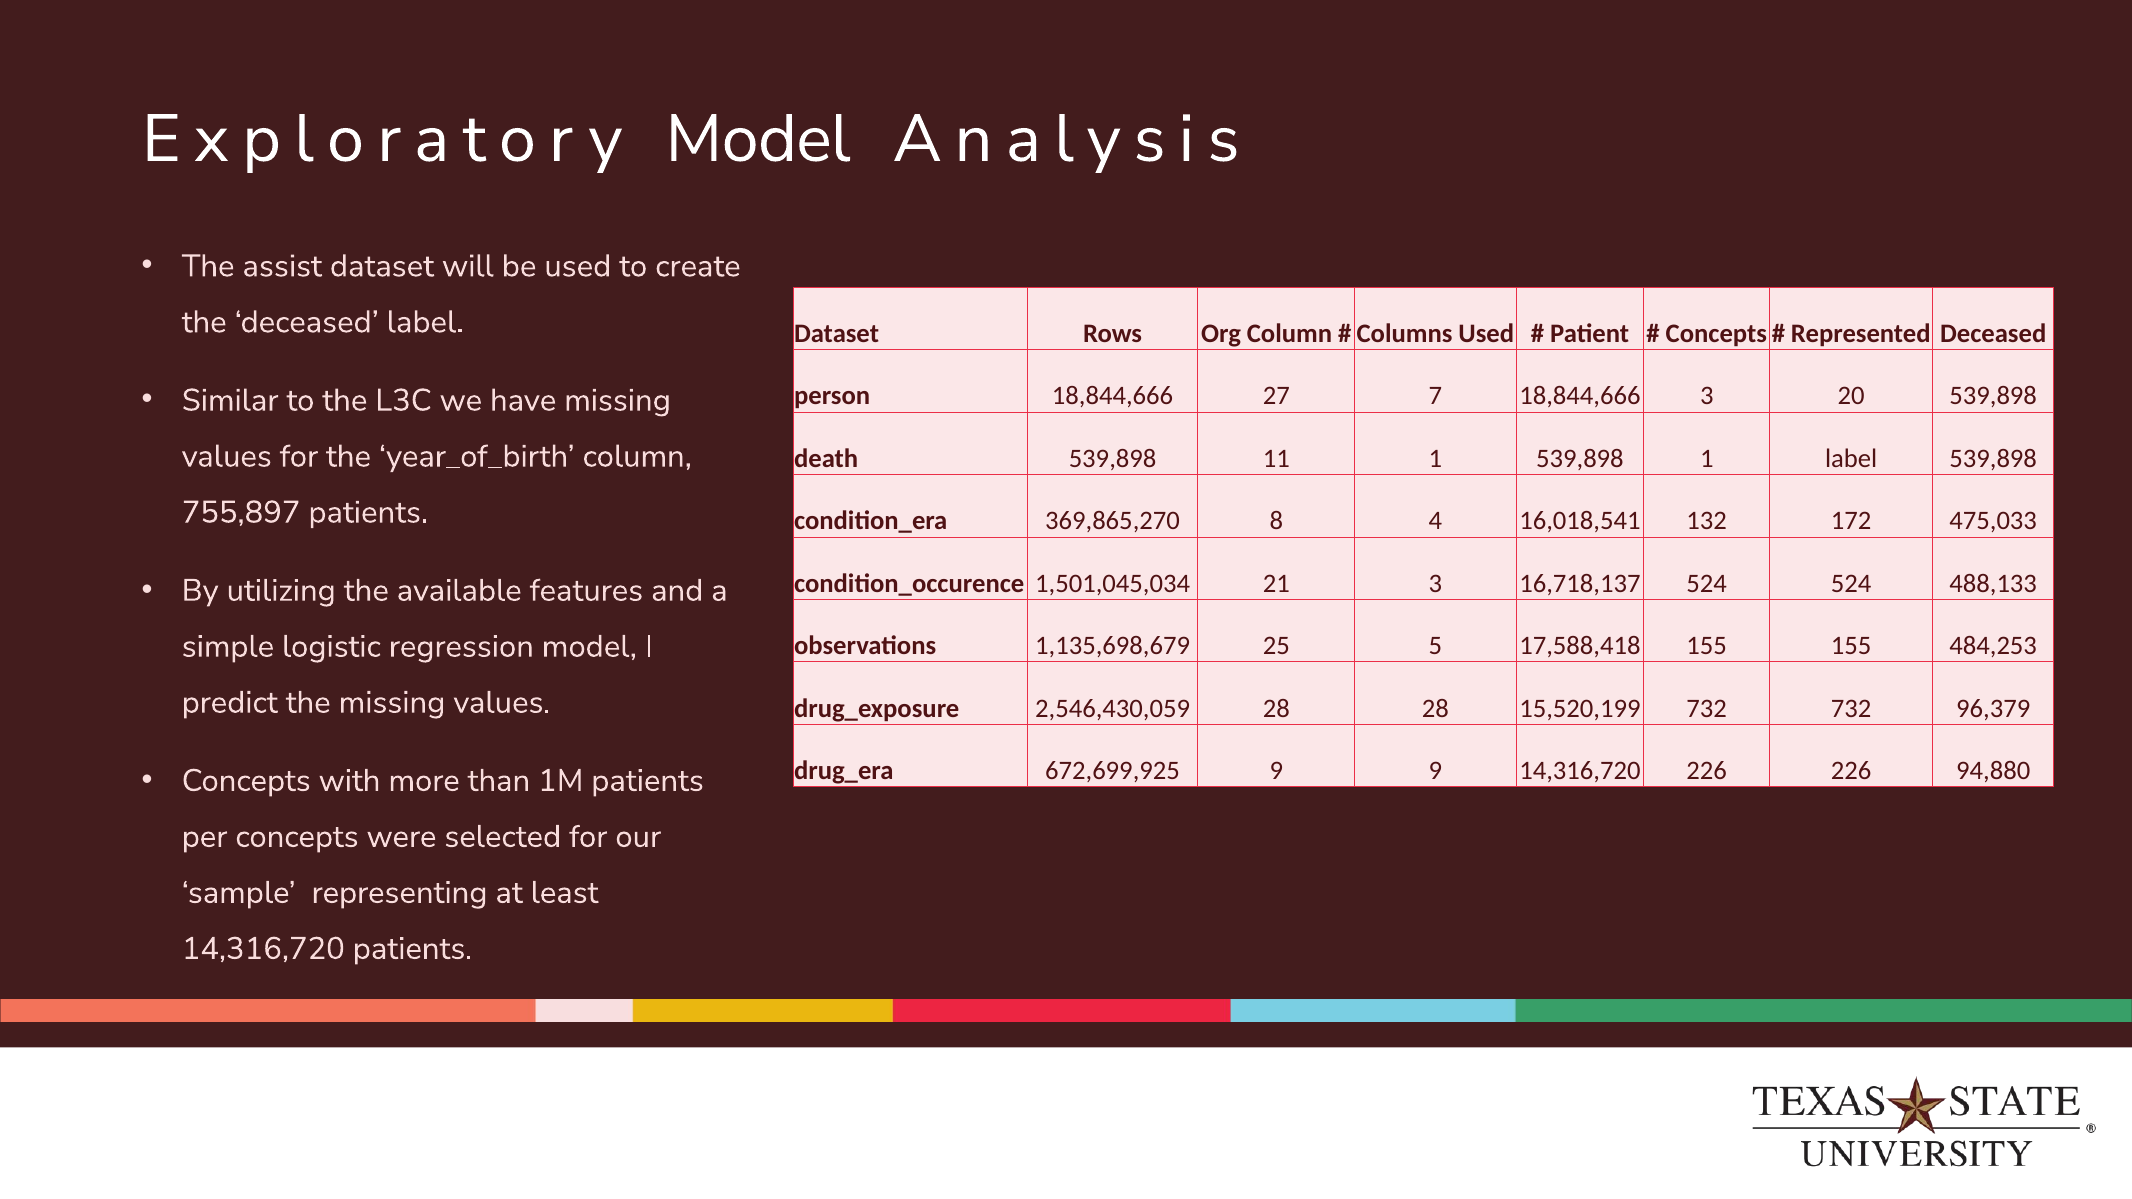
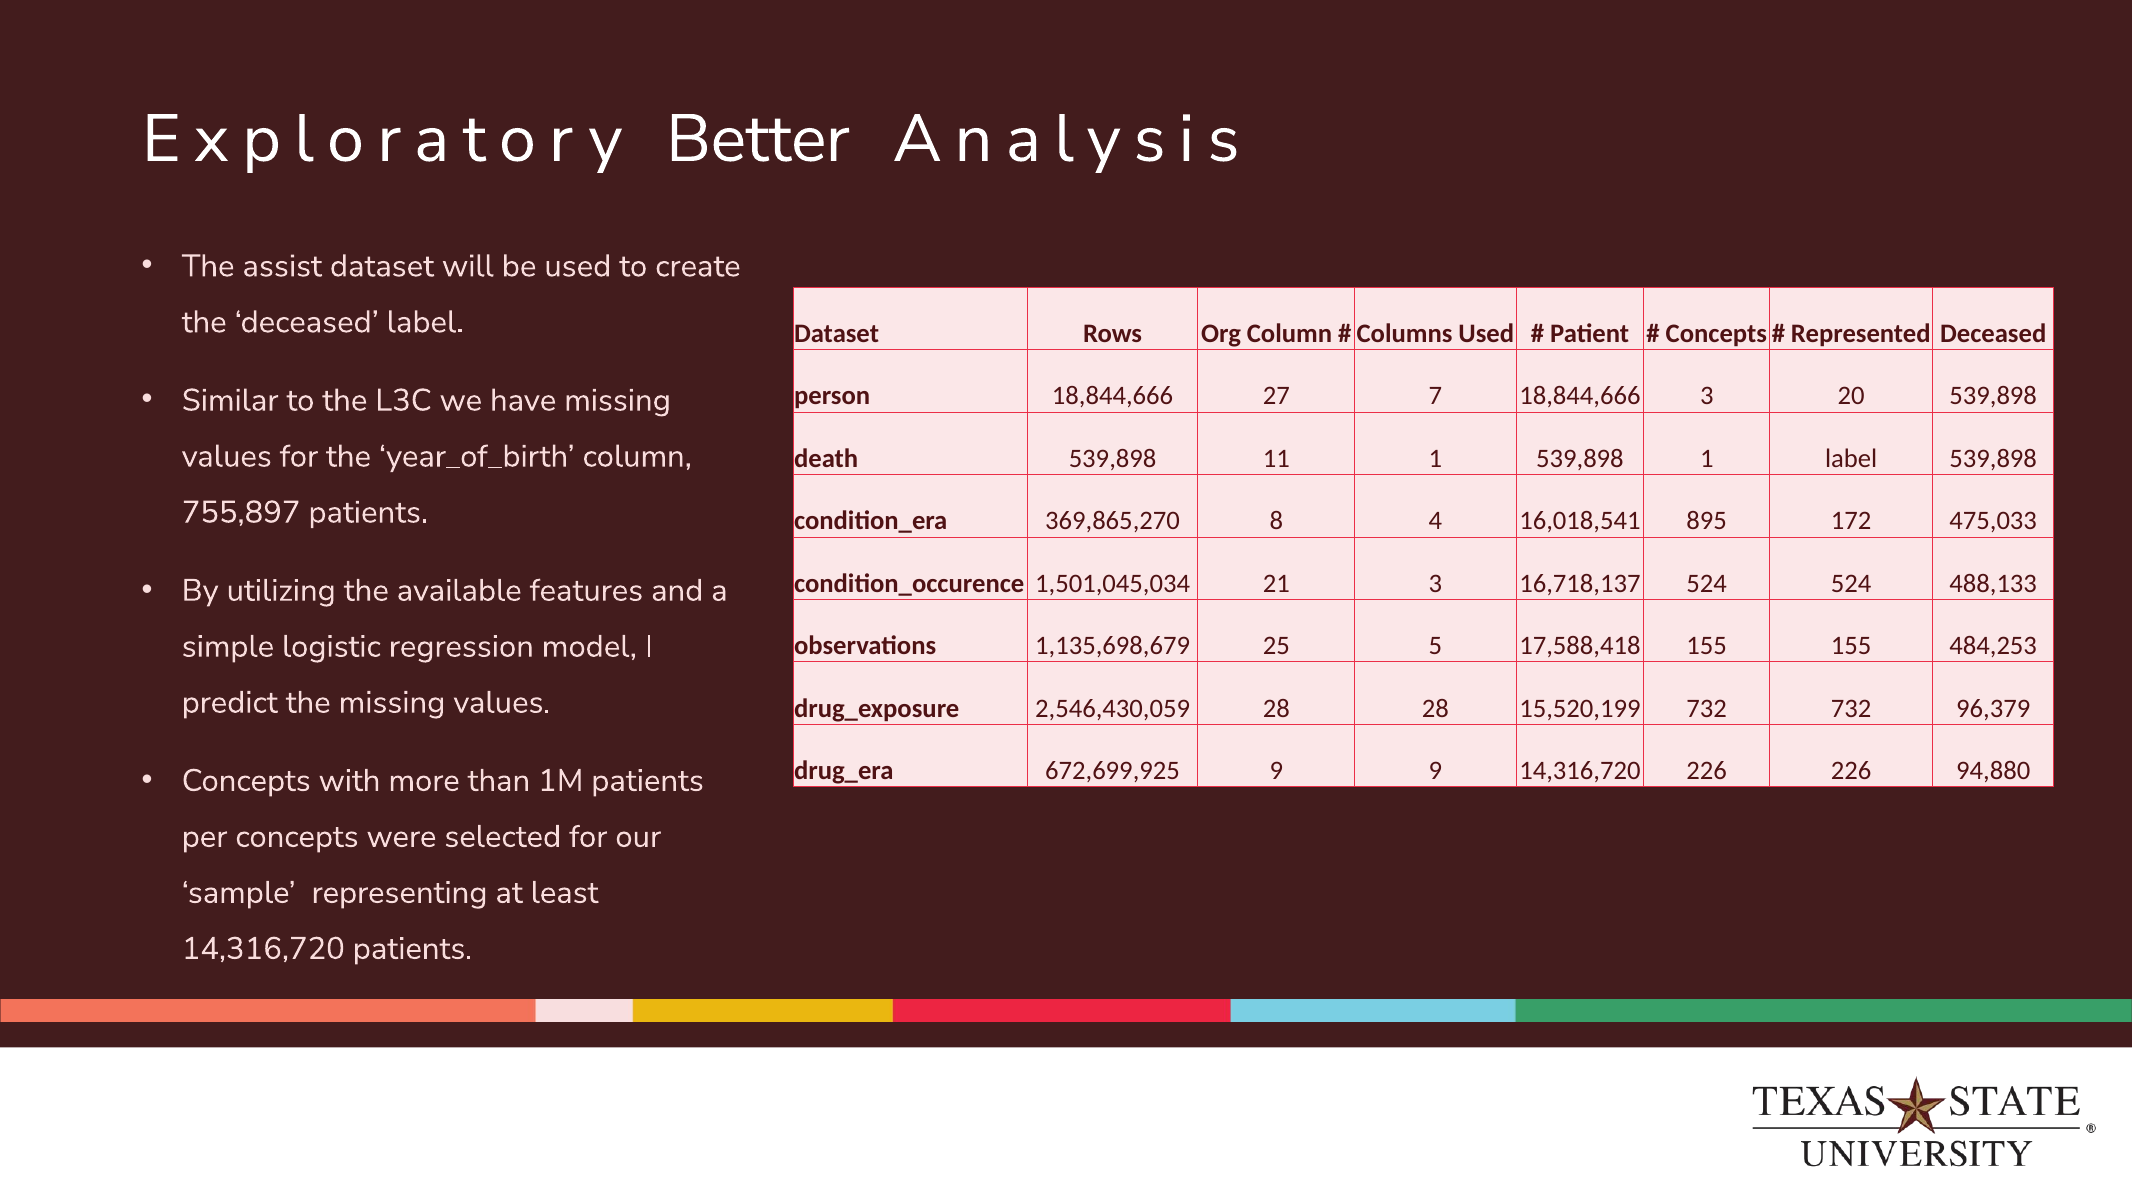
Exploratory Model: Model -> Better (758, 139)
132: 132 -> 895 (1707, 521)
